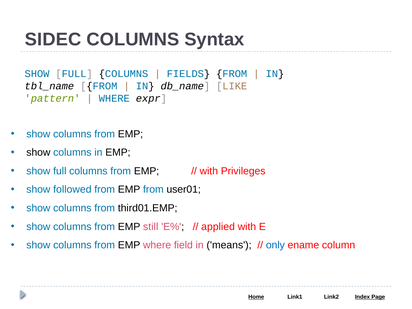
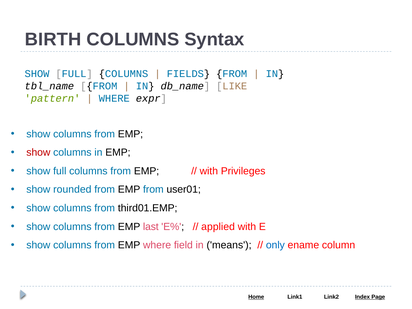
SIDEC: SIDEC -> BIRTH (53, 39)
show colour: black -> red (38, 153)
followed: followed -> rounded (72, 190)
still: still -> last (151, 227)
